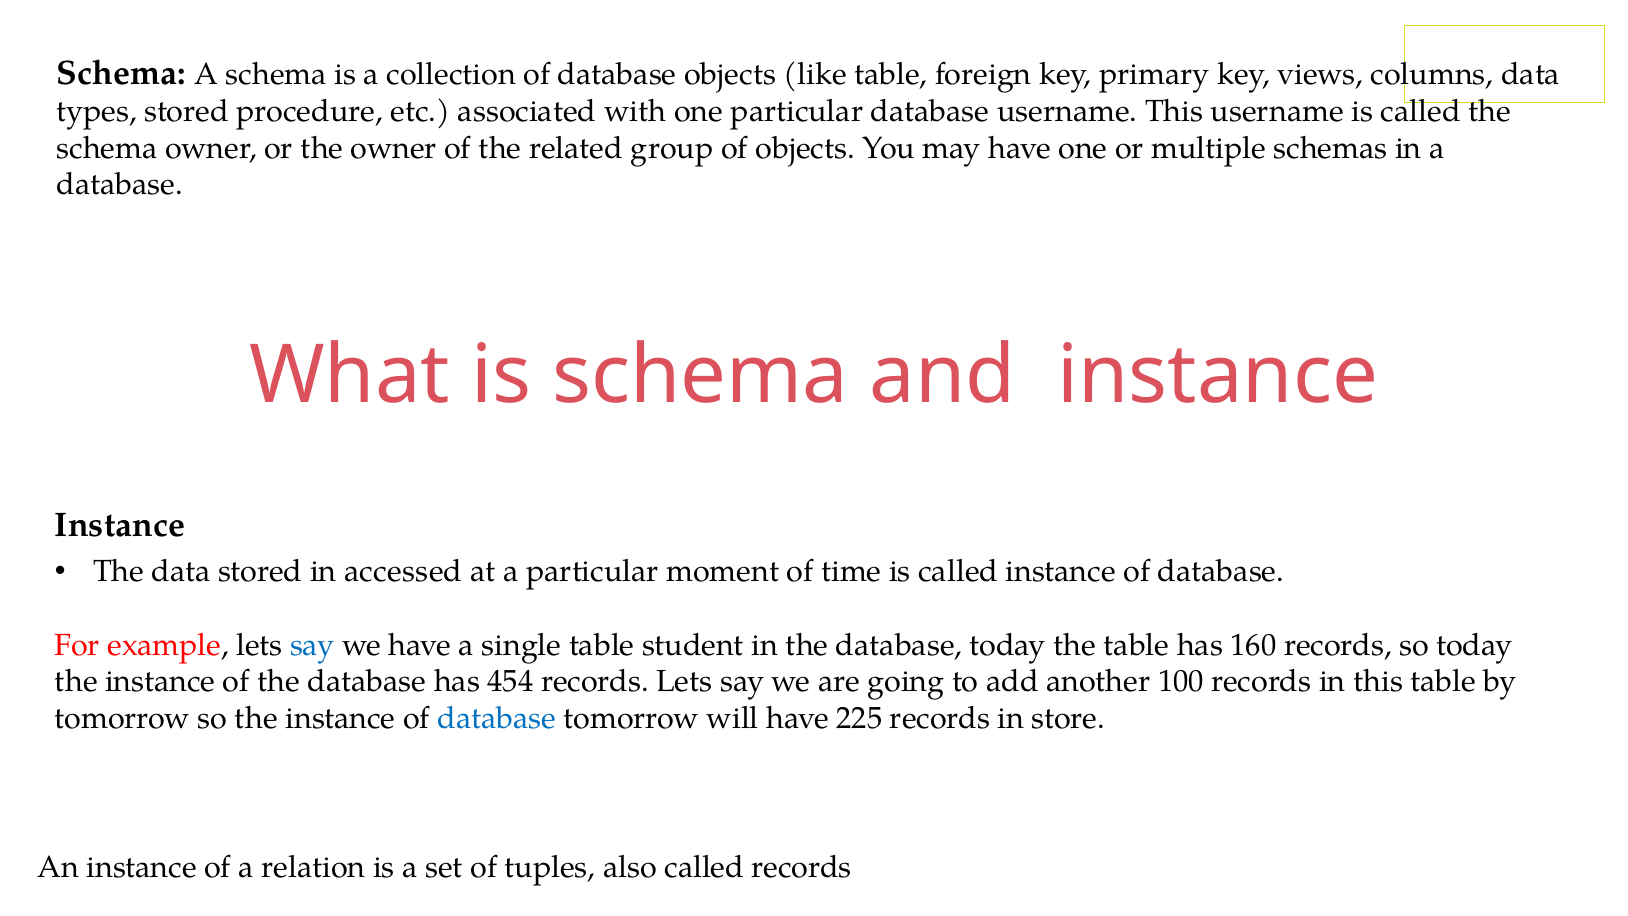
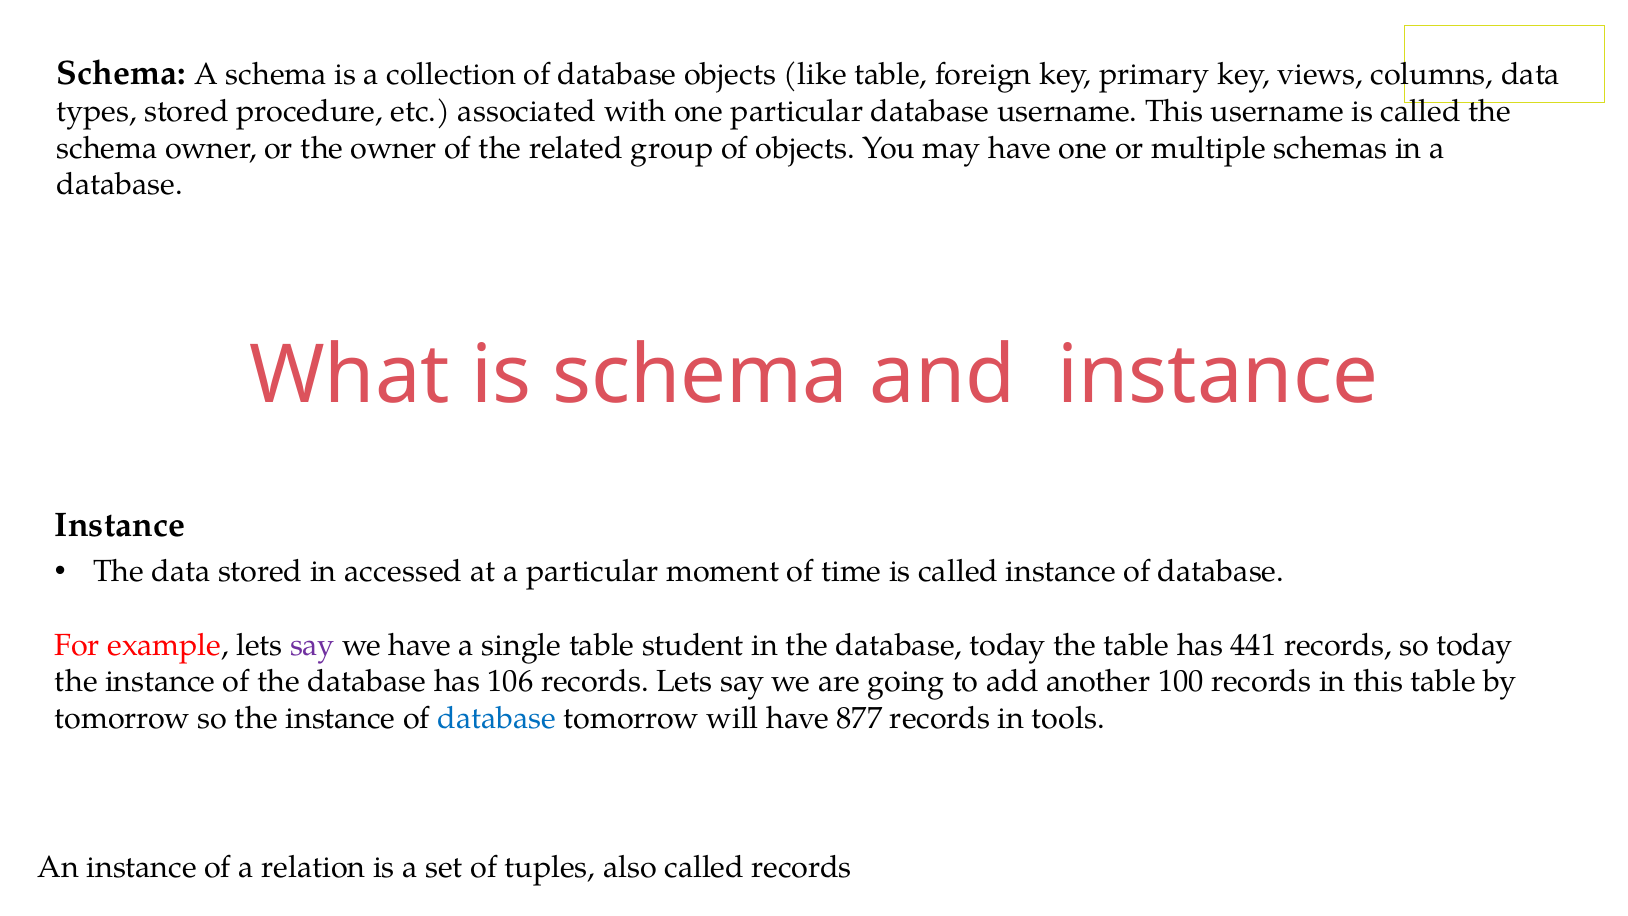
say colour: blue -> purple (313, 645)
160: 160 -> 441 (1253, 645)
454: 454 -> 106 (511, 681)
225: 225 -> 877 (859, 718)
store: store -> tools (1068, 718)
